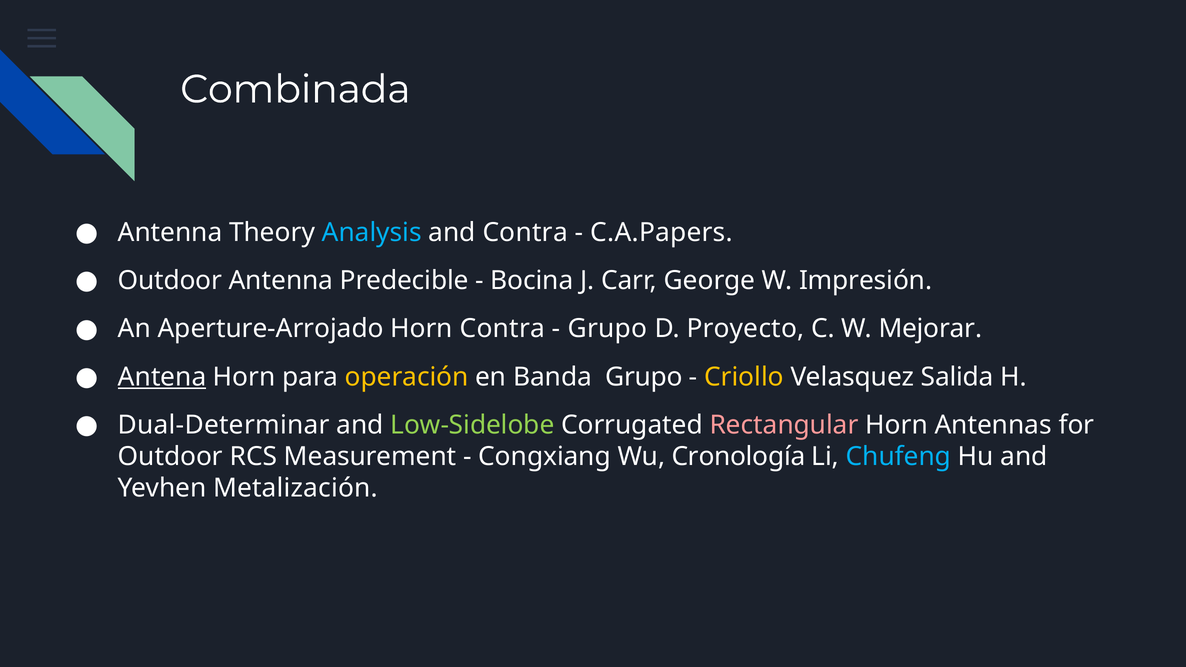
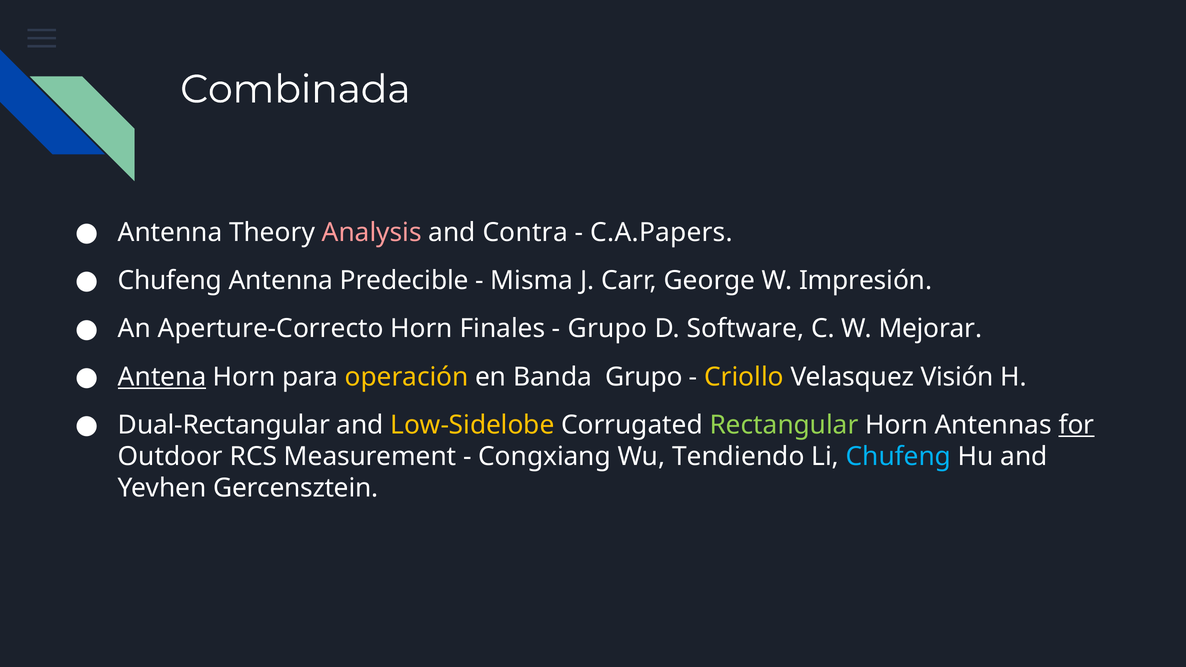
Analysis colour: light blue -> pink (372, 233)
Outdoor: Outdoor -> Chufeng (170, 281)
Bocina: Bocina -> Misma (532, 281)
Aperture-Arrojado: Aperture-Arrojado -> Aperture-Correcto (271, 329)
Horn Contra: Contra -> Finales (502, 329)
Proyecto: Proyecto -> Software (745, 329)
Salida: Salida -> Visión (957, 377)
Dual-Determinar: Dual-Determinar -> Dual-Rectangular (224, 425)
Low-Sidelobe colour: light green -> yellow (472, 425)
Rectangular colour: pink -> light green (784, 425)
for underline: none -> present (1076, 425)
Cronología: Cronología -> Tendiendo (738, 457)
Metalización: Metalización -> Gercensztein (296, 488)
